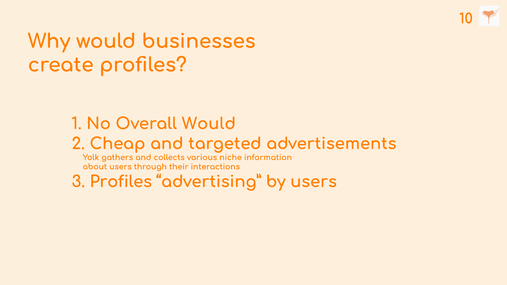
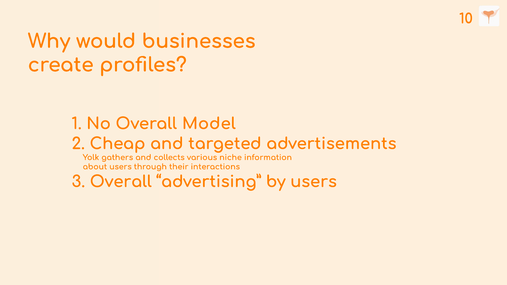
Overall Would: Would -> Model (209, 124)
3 Profiles: Profiles -> Overall (121, 182)
